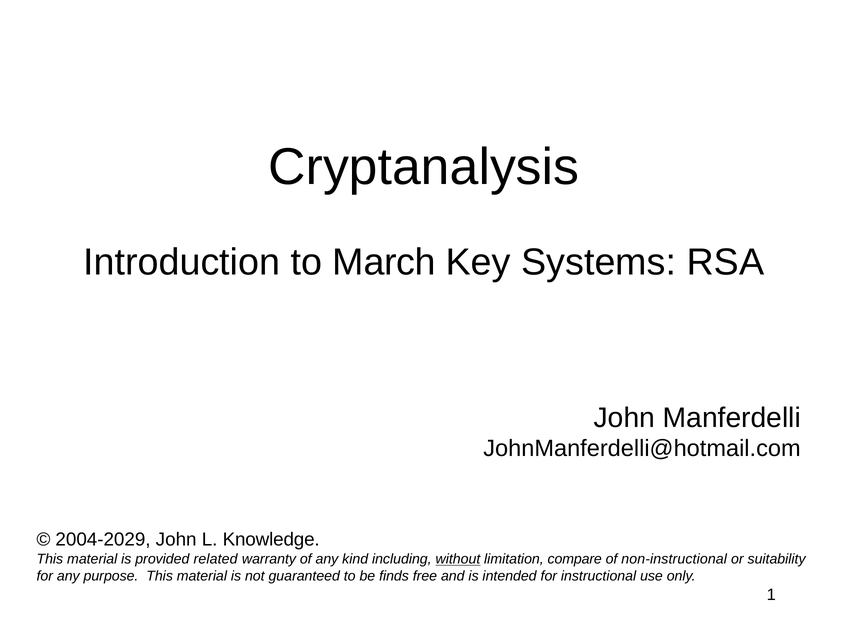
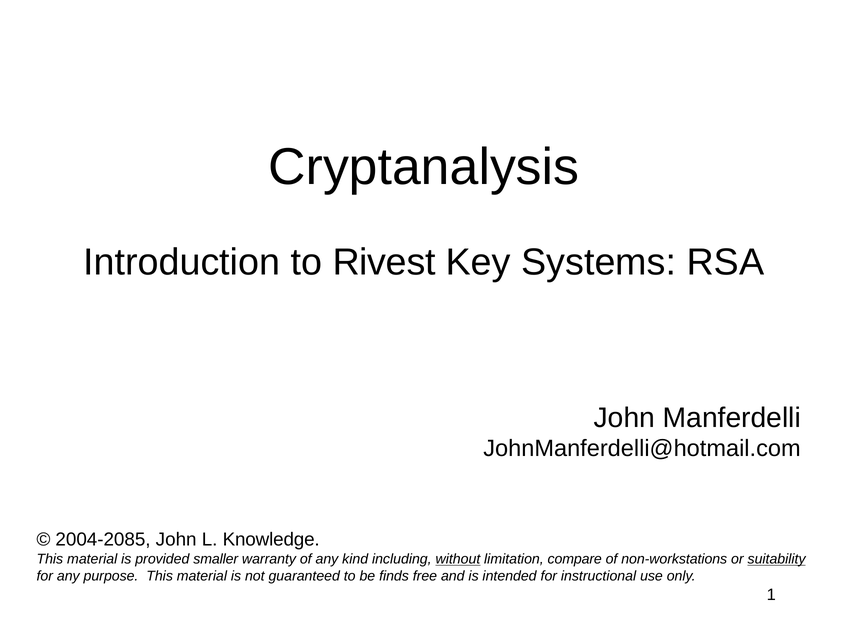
March: March -> Rivest (384, 262)
2004-2029: 2004-2029 -> 2004-2085 (103, 540)
related: related -> smaller (216, 559)
non-instructional: non-instructional -> non-workstations (674, 559)
suitability underline: none -> present (777, 559)
